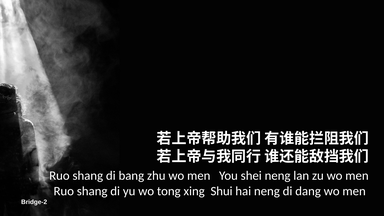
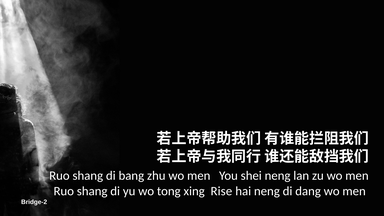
Shui: Shui -> Rise (221, 191)
